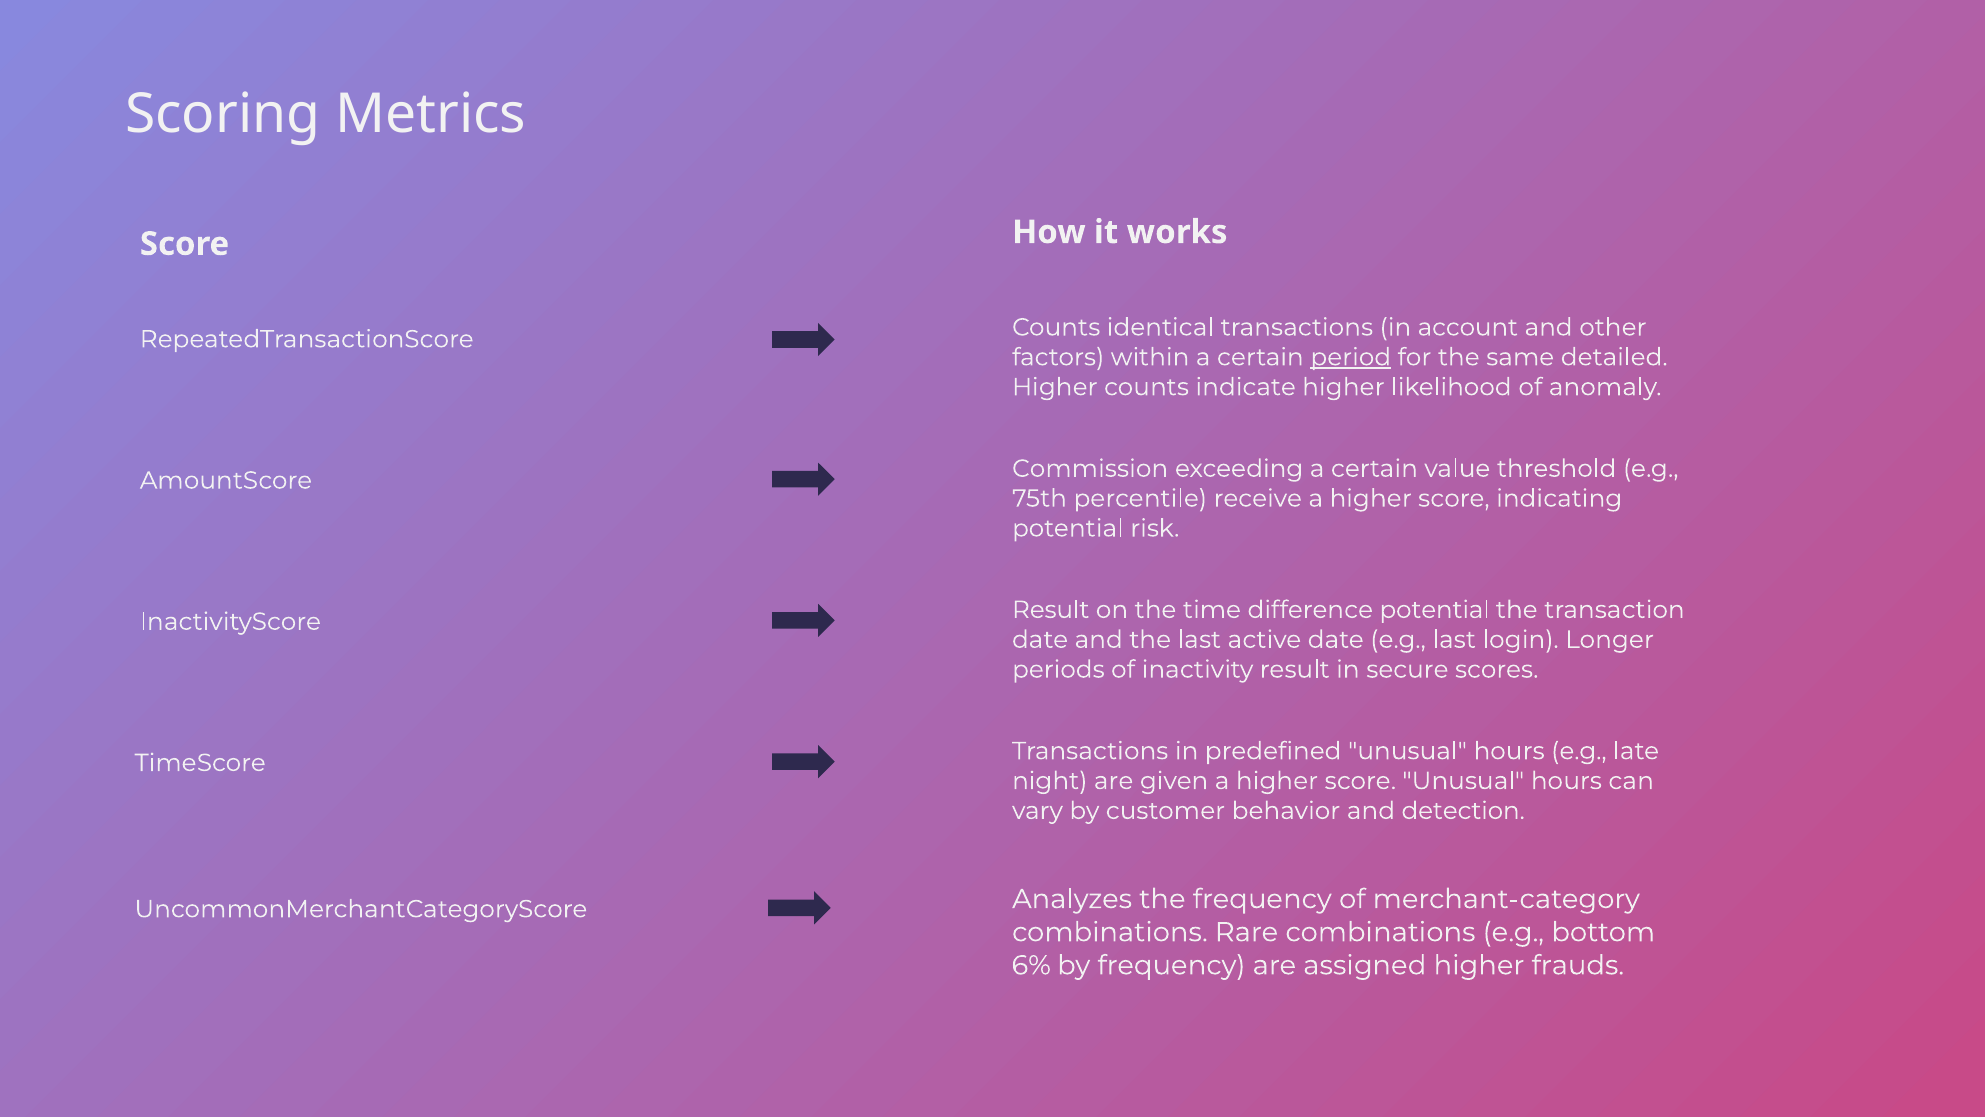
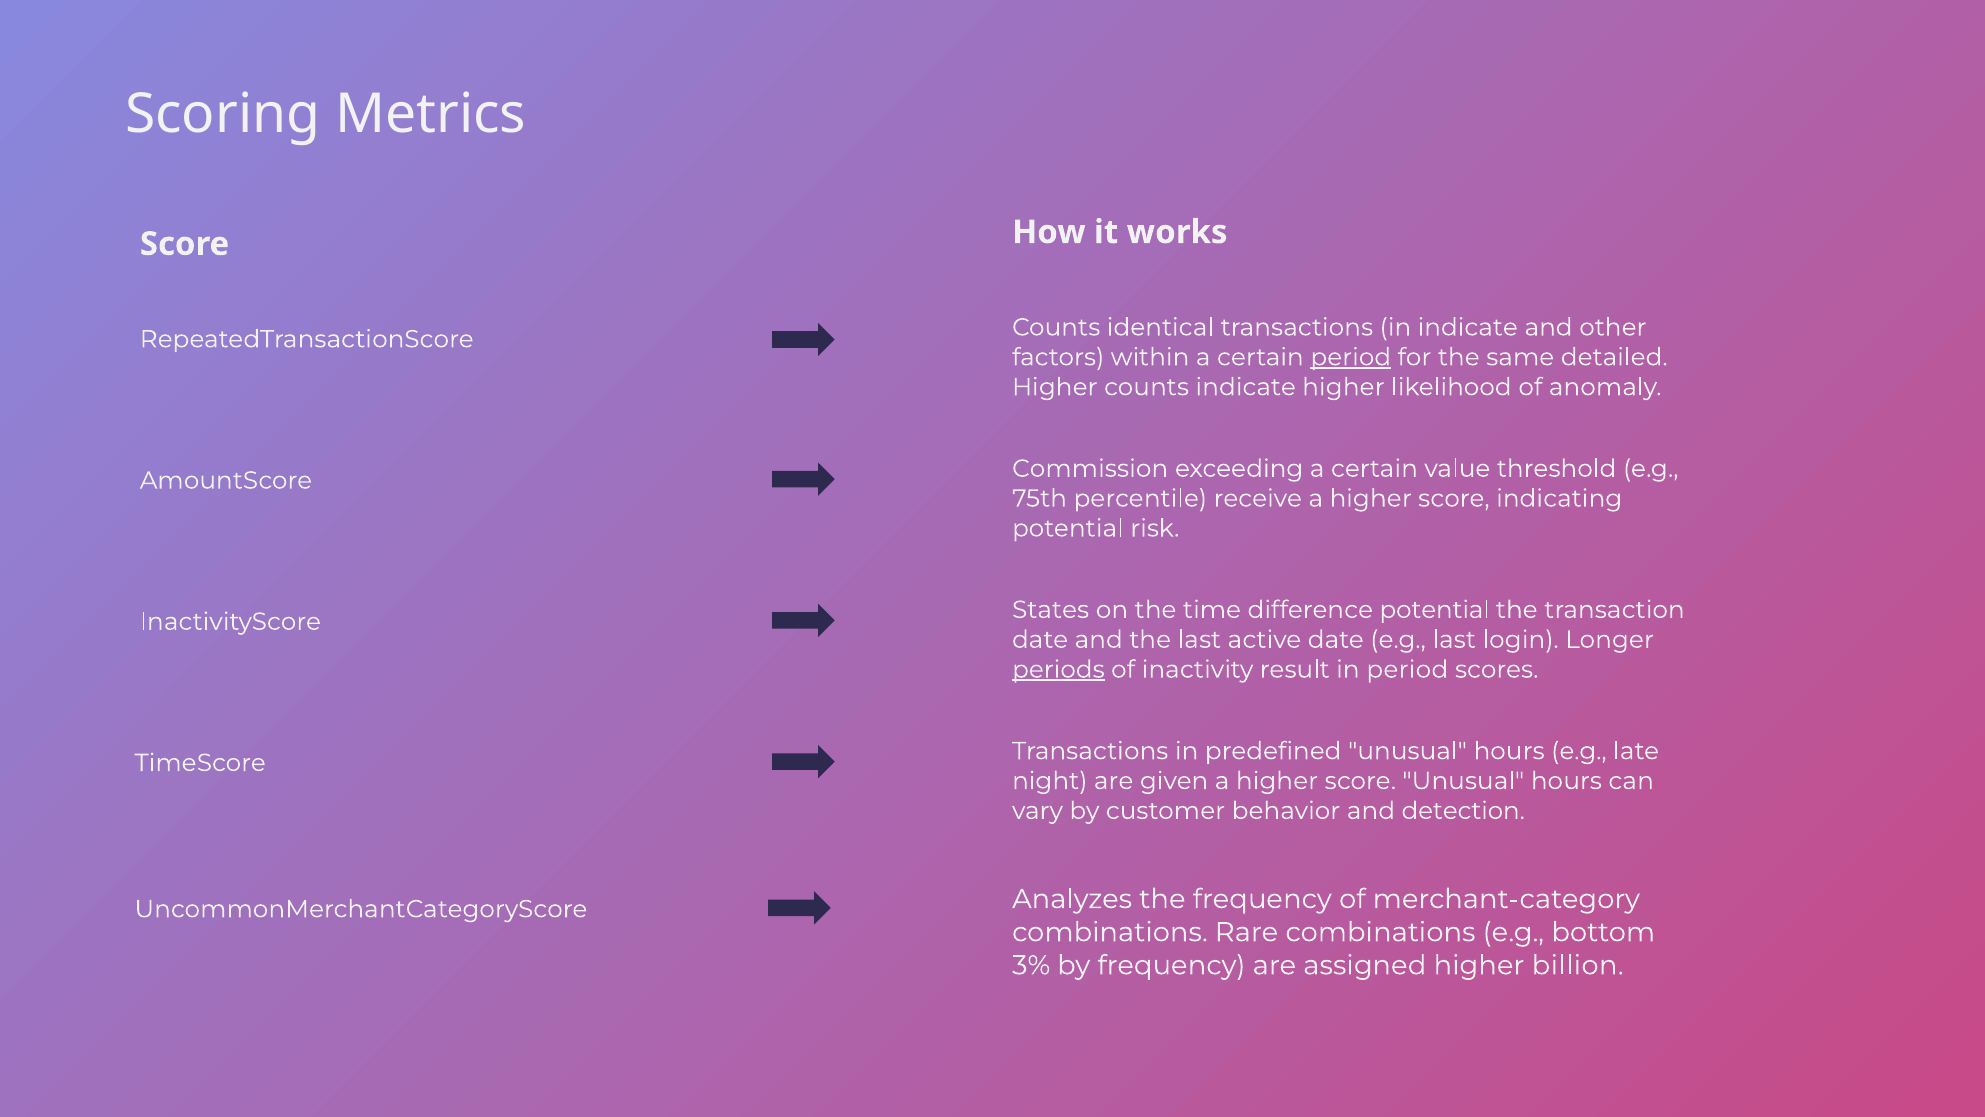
in account: account -> indicate (1468, 327)
InactivityScore Result: Result -> States (1051, 610)
periods underline: none -> present (1058, 669)
in secure: secure -> period (1407, 669)
6%: 6% -> 3% (1031, 965)
frauds: frauds -> billion (1578, 965)
